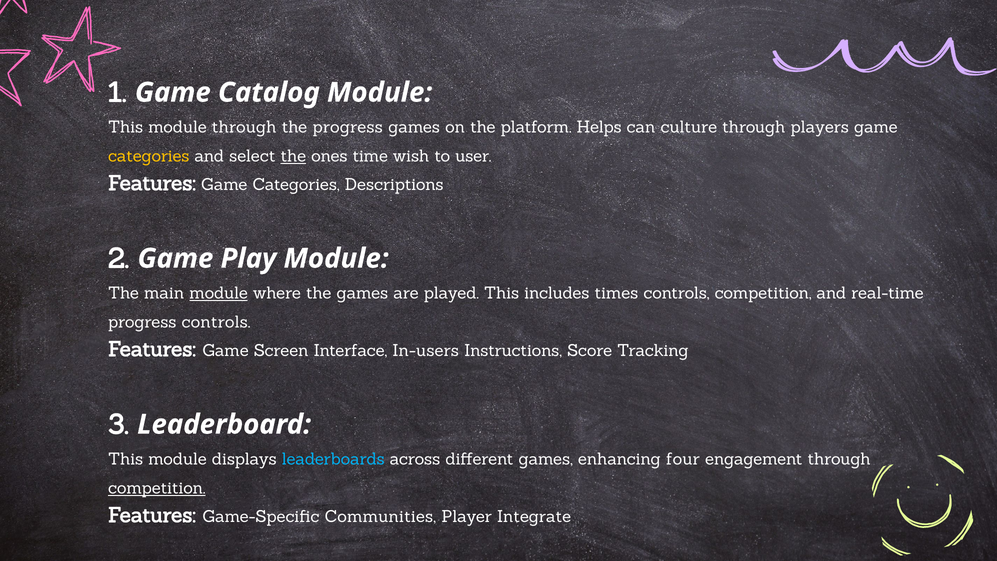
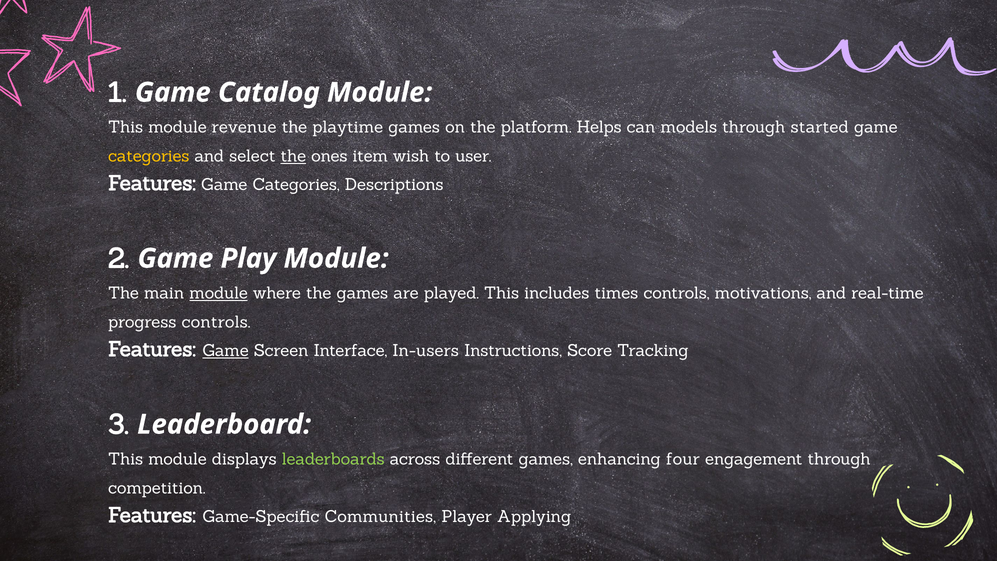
module through: through -> revenue (244, 127)
the progress: progress -> playtime (348, 127)
culture: culture -> models (689, 127)
players: players -> started (820, 127)
time: time -> item (370, 156)
controls competition: competition -> motivations (763, 293)
Game underline: none -> present (226, 351)
leaderboards colour: light blue -> light green (333, 459)
competition underline: present -> none (157, 488)
Integrate: Integrate -> Applying (534, 516)
